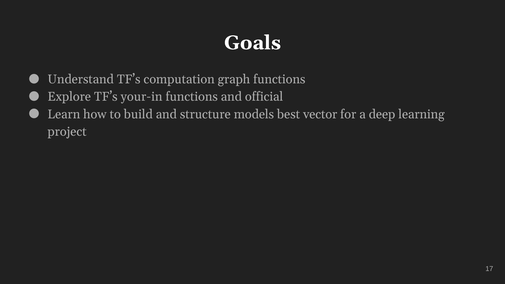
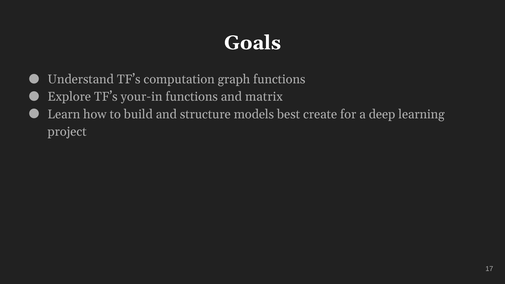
official: official -> matrix (264, 97)
vector: vector -> create (320, 114)
